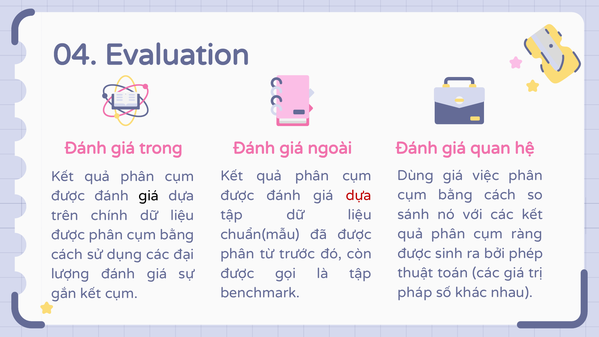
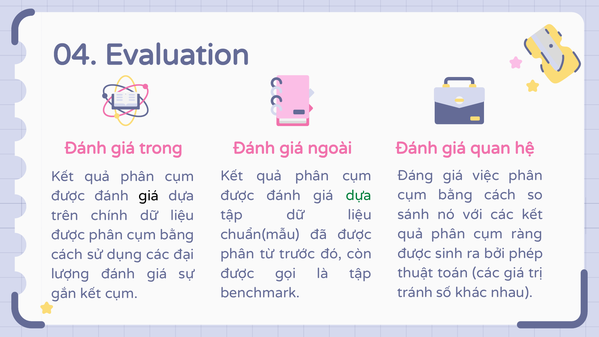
Dùng: Dùng -> Đáng (415, 175)
dựa colour: red -> green (359, 195)
pháp: pháp -> tránh (415, 292)
